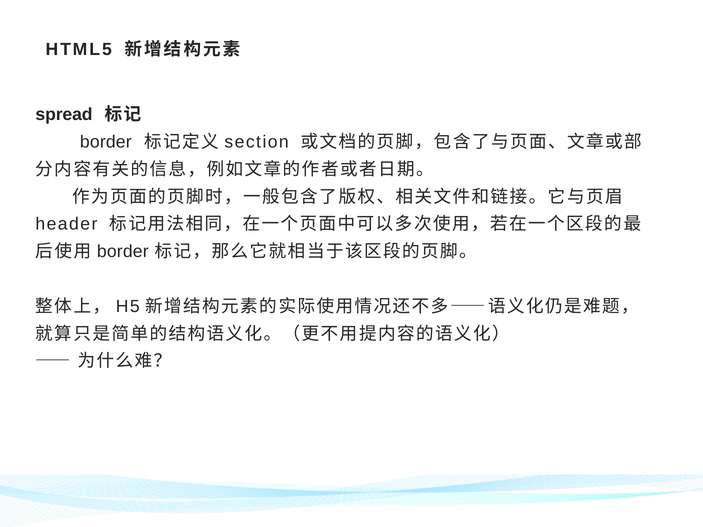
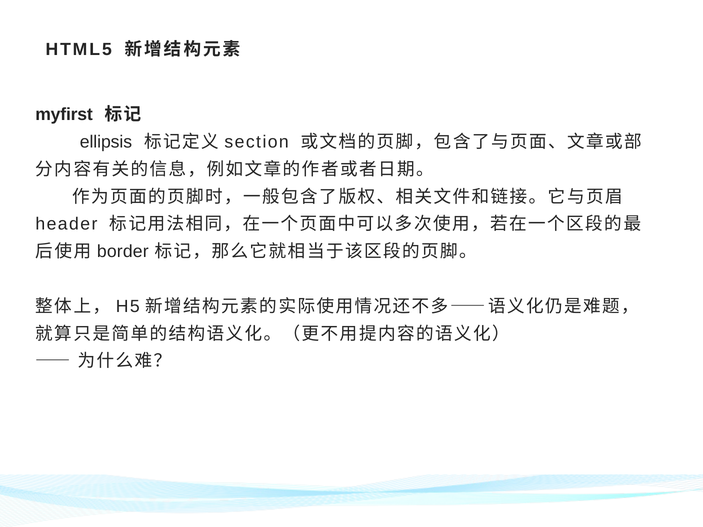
spread: spread -> myfirst (64, 115)
border: border -> ellipsis (106, 142)
